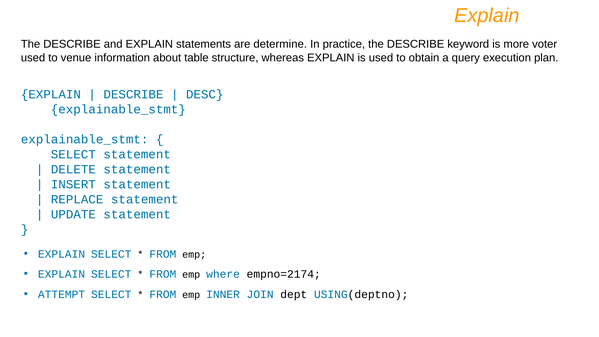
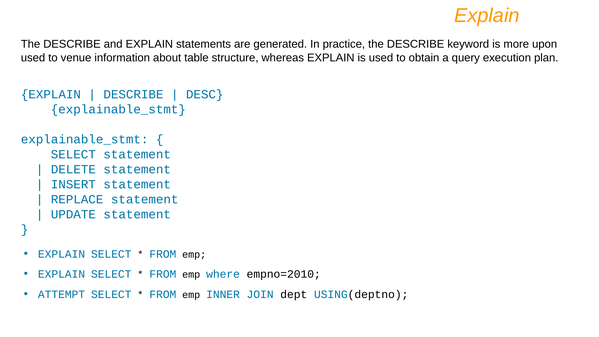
determine: determine -> generated (280, 44)
voter: voter -> upon (545, 44)
empno=2174: empno=2174 -> empno=2010 (284, 274)
